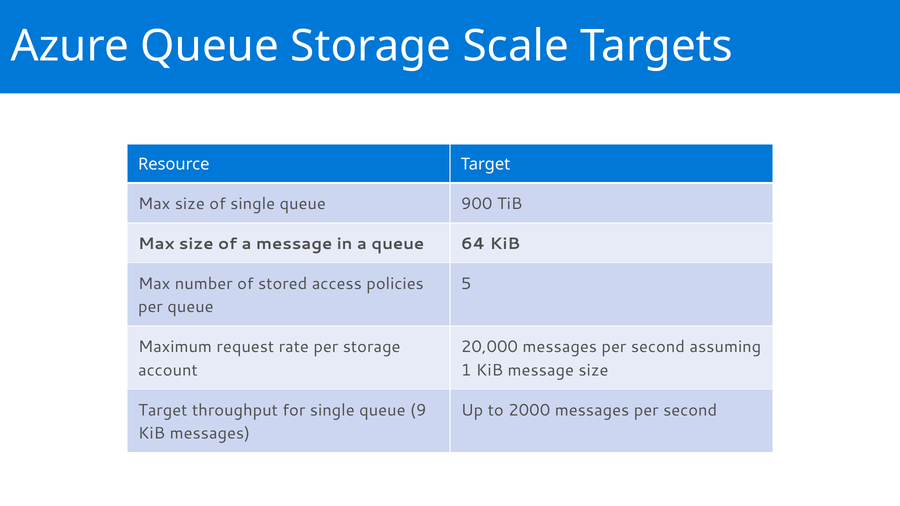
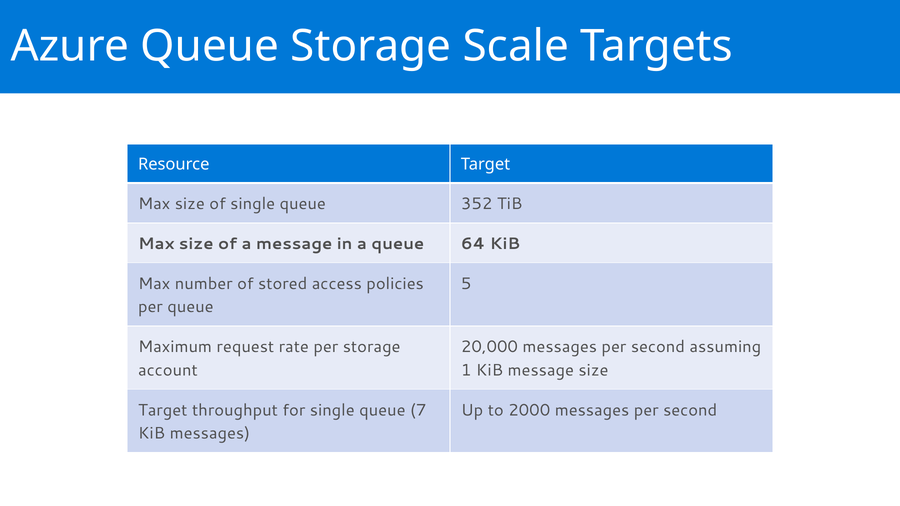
900: 900 -> 352 (477, 204)
9: 9 -> 7 (418, 410)
